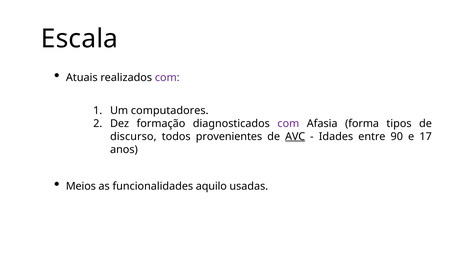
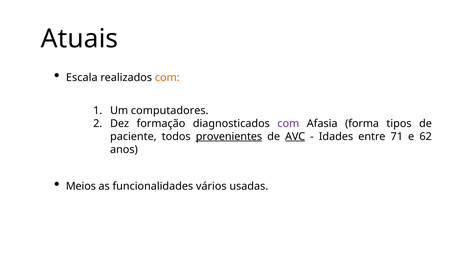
Escala: Escala -> Atuais (80, 39)
Atuais: Atuais -> Escala (82, 78)
com colour: purple -> orange (167, 78)
discurso: discurso -> paciente (133, 137)
provenientes underline: none -> present (229, 137)
90: 90 -> 71 (397, 137)
17: 17 -> 62 (426, 137)
aquilo: aquilo -> vários (211, 187)
